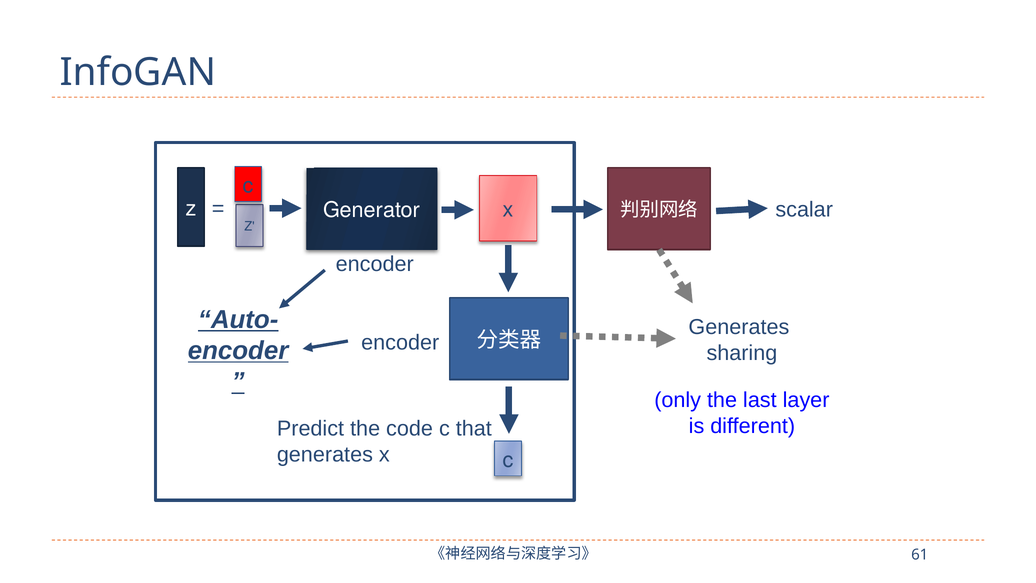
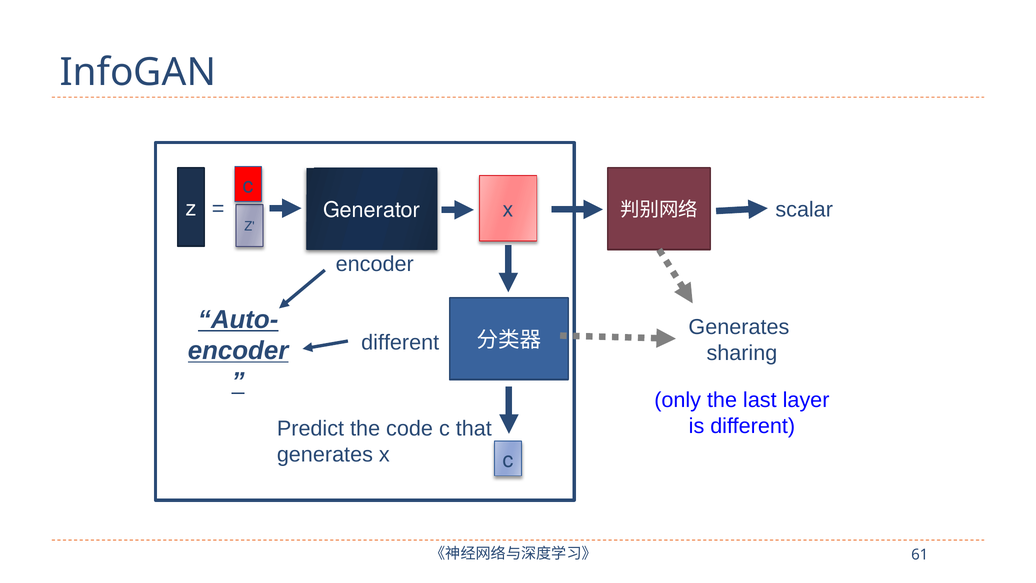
encoder: encoder -> different (400, 342)
